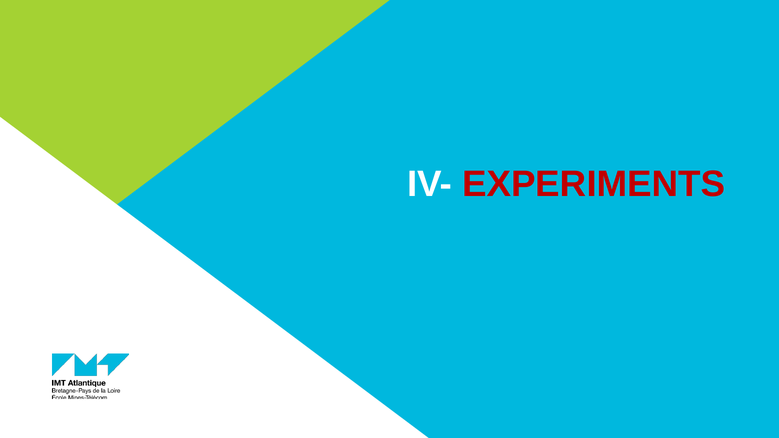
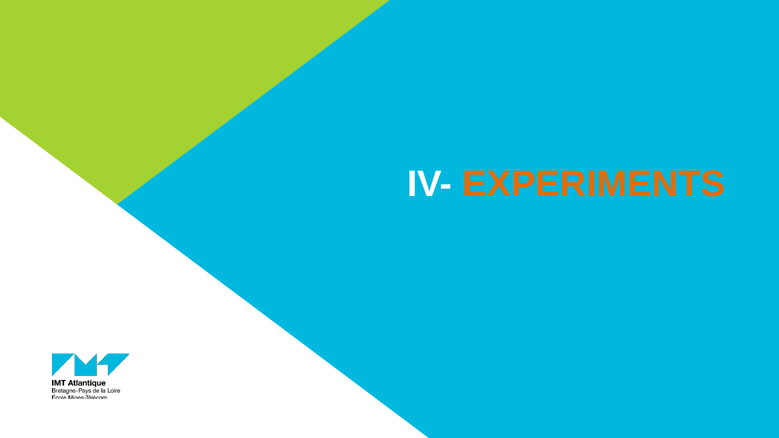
EXPERIMENTS colour: red -> orange (594, 184)
